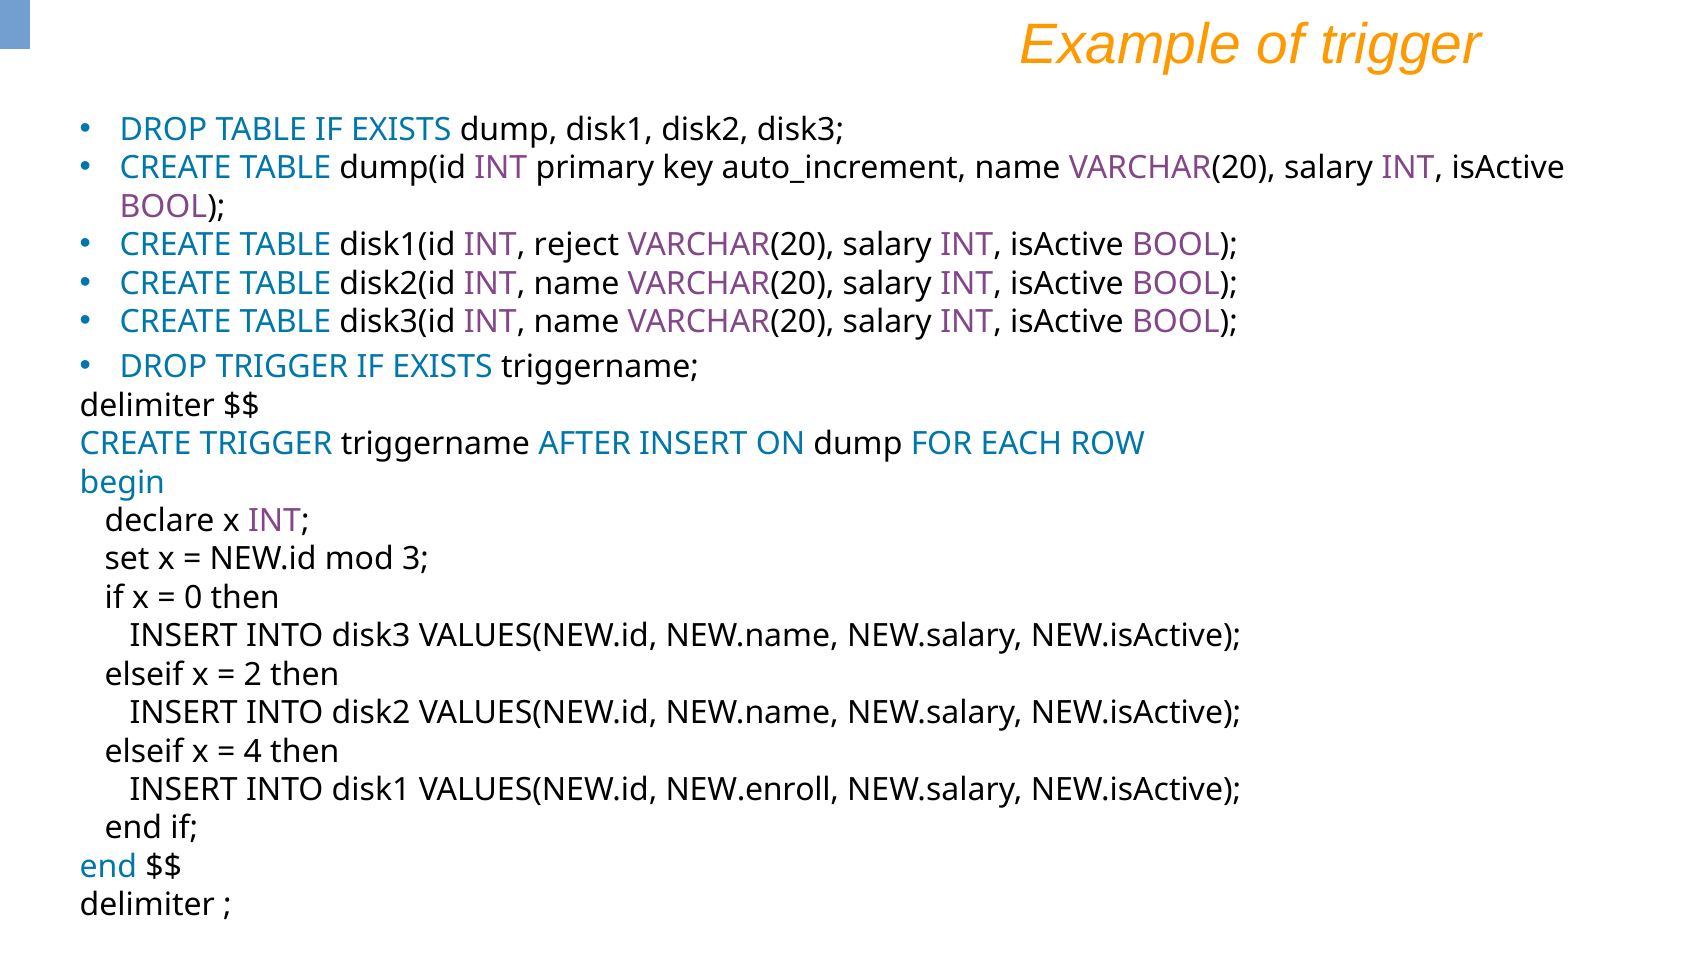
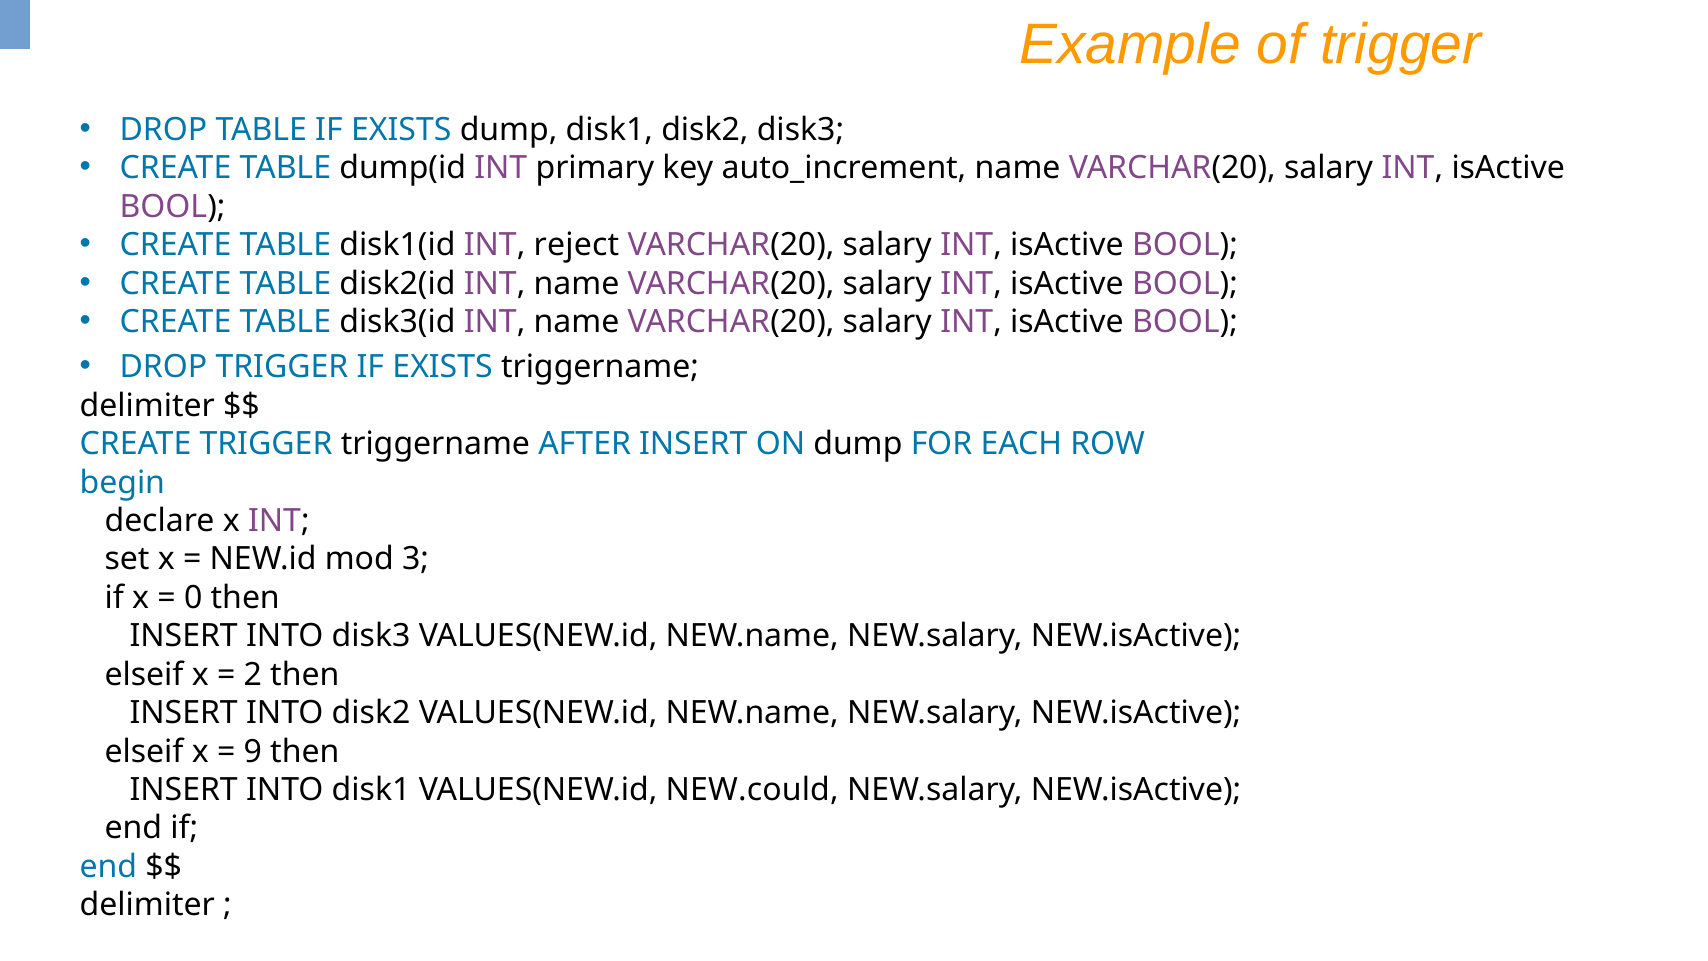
4: 4 -> 9 (253, 751)
NEW.enroll: NEW.enroll -> NEW.could (752, 790)
